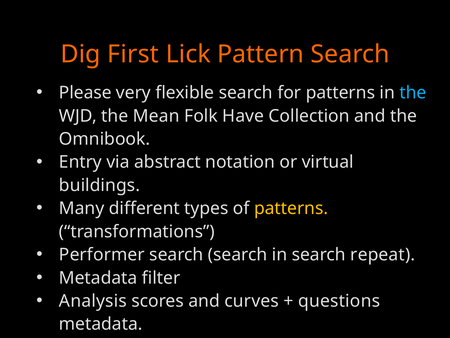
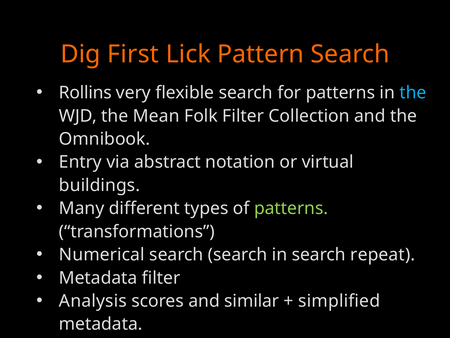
Please: Please -> Rollins (85, 93)
Folk Have: Have -> Filter (243, 116)
patterns colour: yellow -> light green (291, 208)
Performer: Performer -> Numerical (102, 254)
curves: curves -> similar (252, 301)
questions: questions -> simplified (339, 301)
